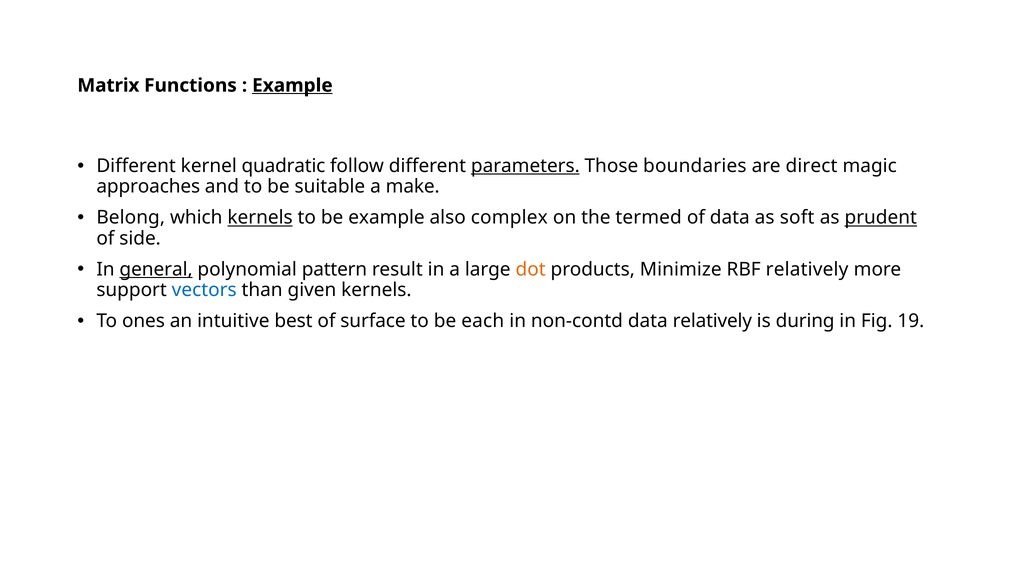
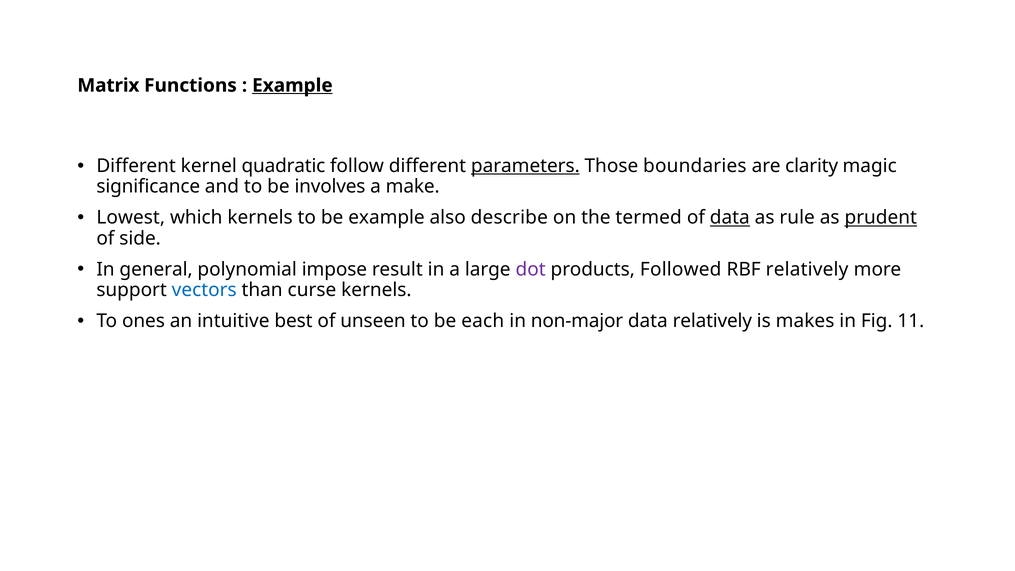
direct: direct -> clarity (812, 166)
approaches: approaches -> significance (148, 187)
suitable: suitable -> involves (330, 187)
Belong: Belong -> Lowest (131, 218)
kernels underline: present -> none (260, 218)
complex: complex -> describe (509, 218)
data underline: none -> present (730, 218)
soft: soft -> rule (797, 218)
general underline: present -> none (156, 269)
pattern: pattern -> impose (334, 269)
dot colour: orange -> purple (531, 269)
Minimize: Minimize -> Followed (681, 269)
given: given -> curse (312, 290)
surface: surface -> unseen (373, 321)
non-contd: non-contd -> non-major (577, 321)
during: during -> makes (805, 321)
19: 19 -> 11 (911, 321)
